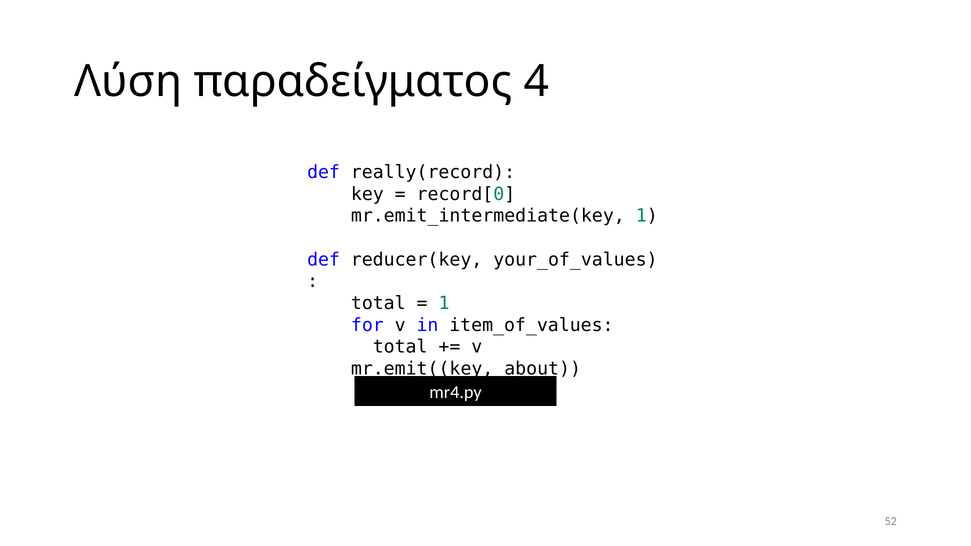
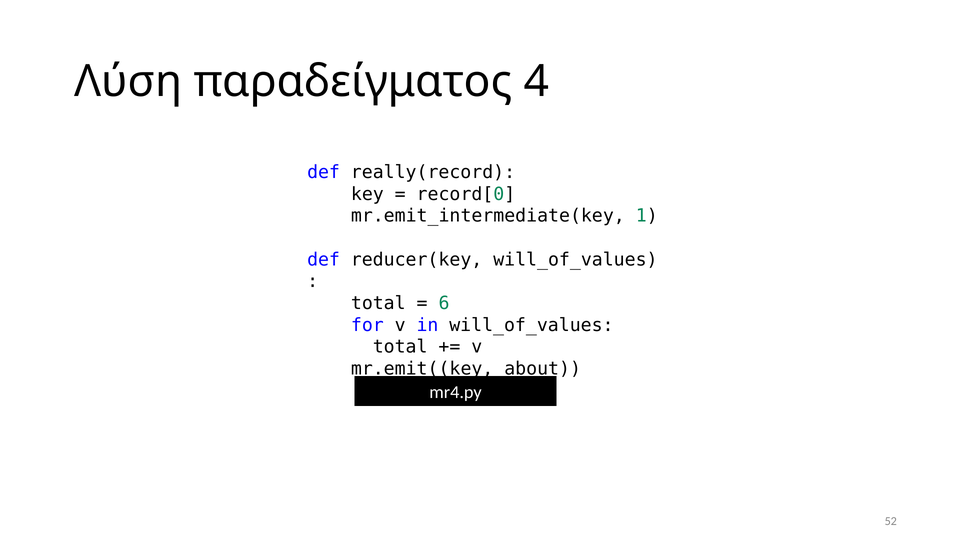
reducer(key your_of_values: your_of_values -> will_of_values (575, 260)
1: 1 -> 6 (444, 303)
in item_of_values: item_of_values -> will_of_values (531, 325)
